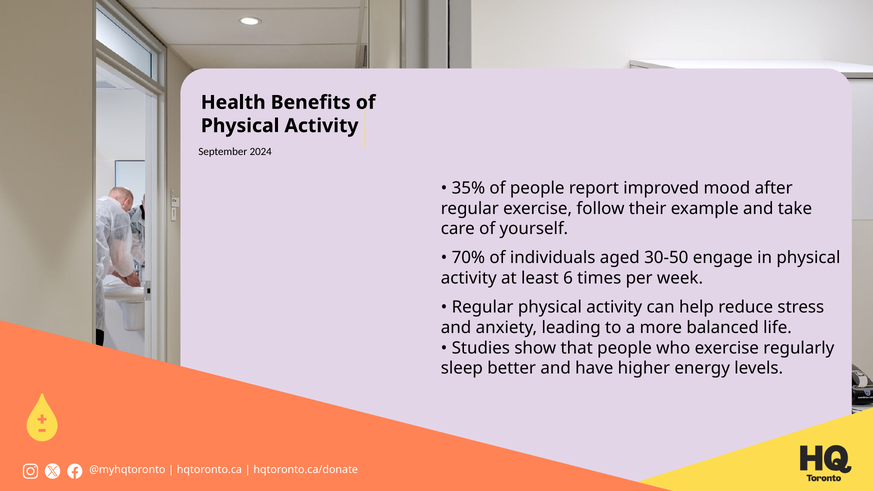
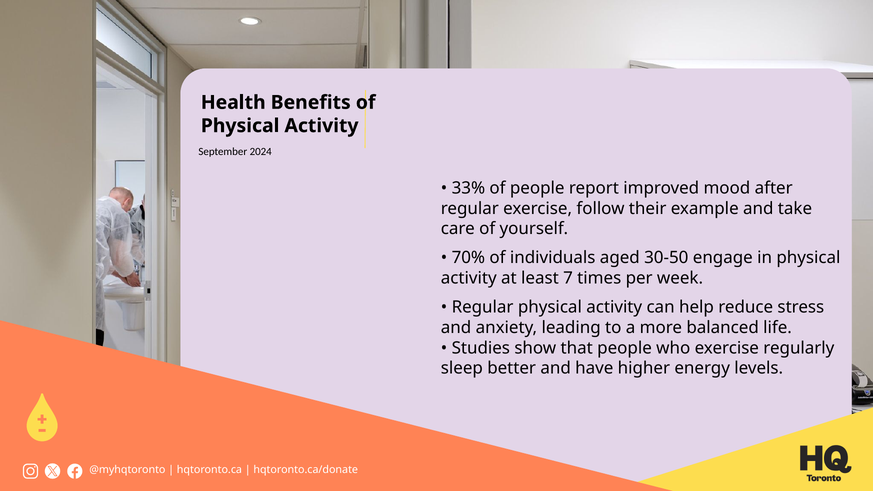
35%: 35% -> 33% (468, 188)
6: 6 -> 7 (568, 278)
